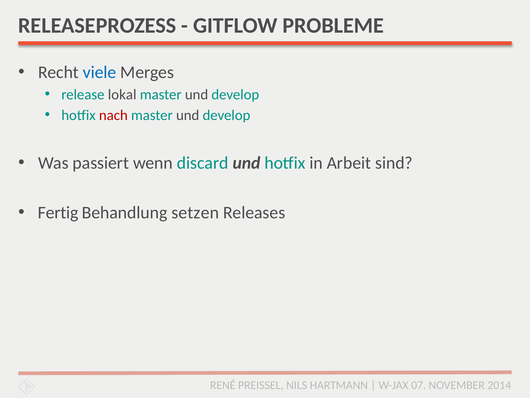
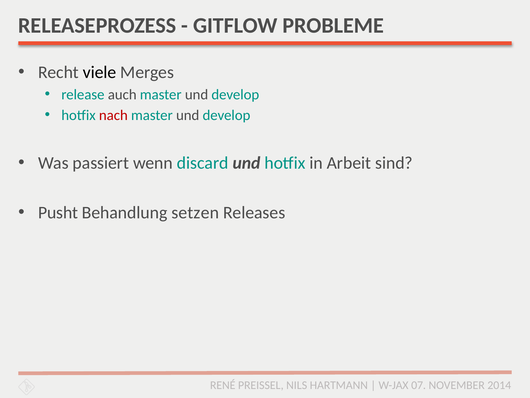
viele colour: blue -> black (100, 72)
lokal: lokal -> auch (122, 94)
Fertig: Fertig -> Pusht (58, 212)
